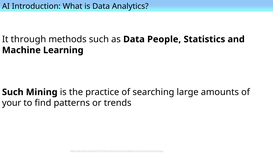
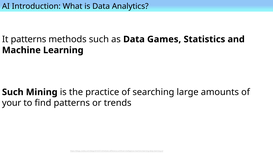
It through: through -> patterns (28, 39)
People: People -> Games (164, 39)
